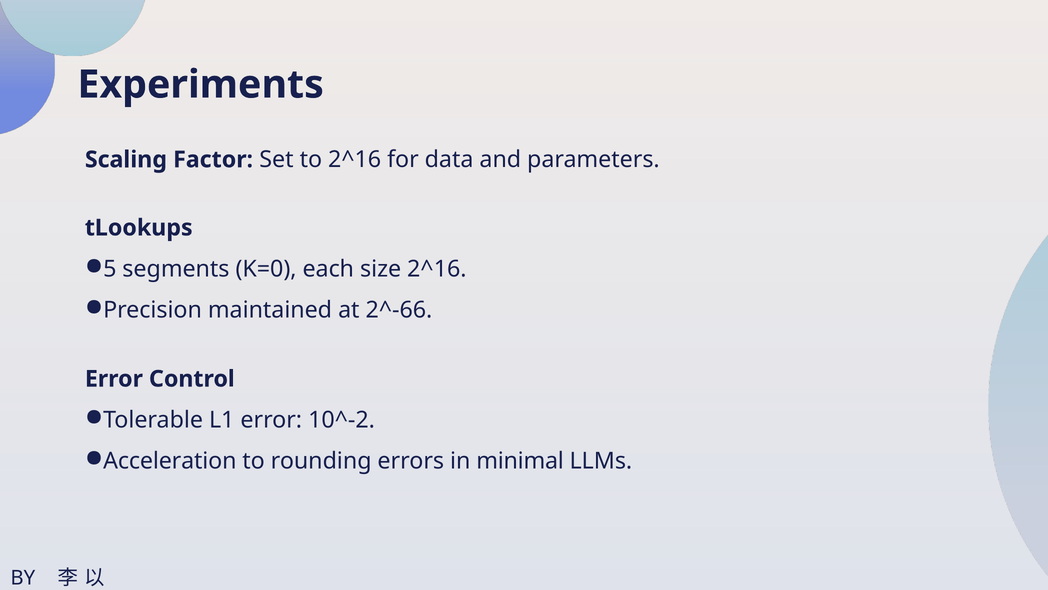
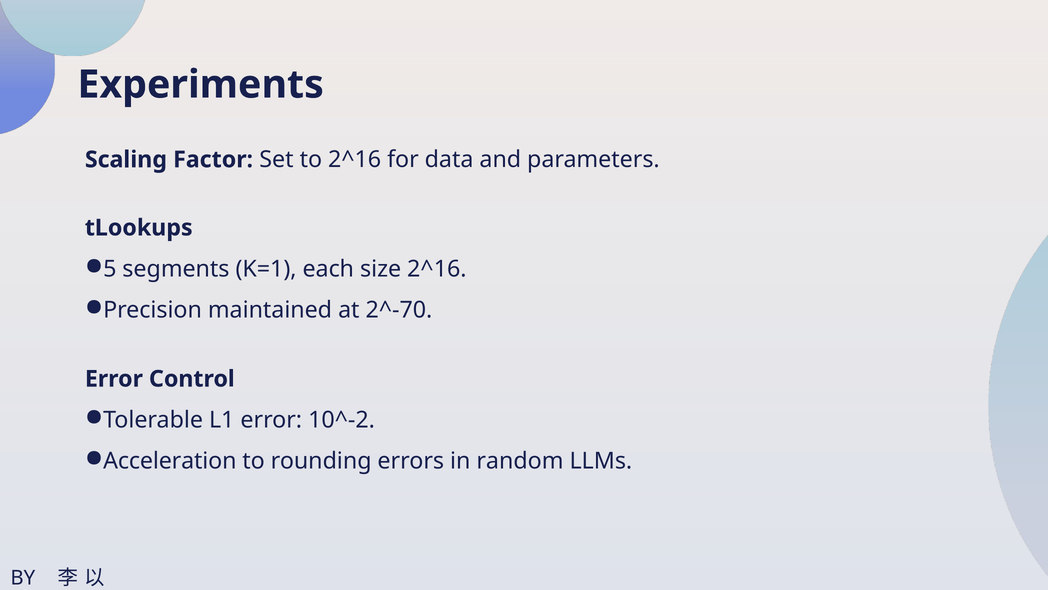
K=0: K=0 -> K=1 (266, 269)
2^-66: 2^-66 -> 2^-70 (399, 310)
minimal: minimal -> random (520, 461)
